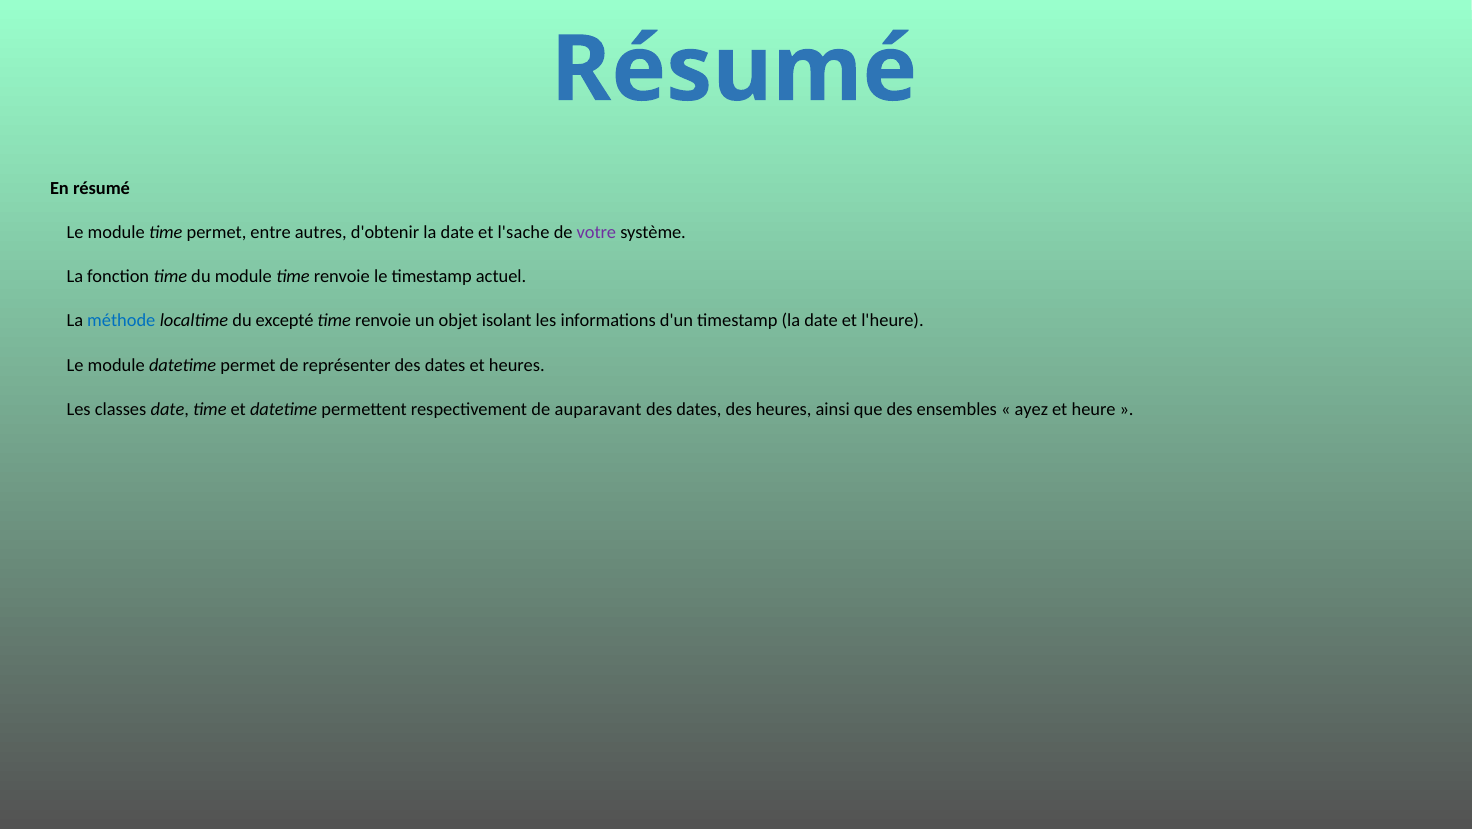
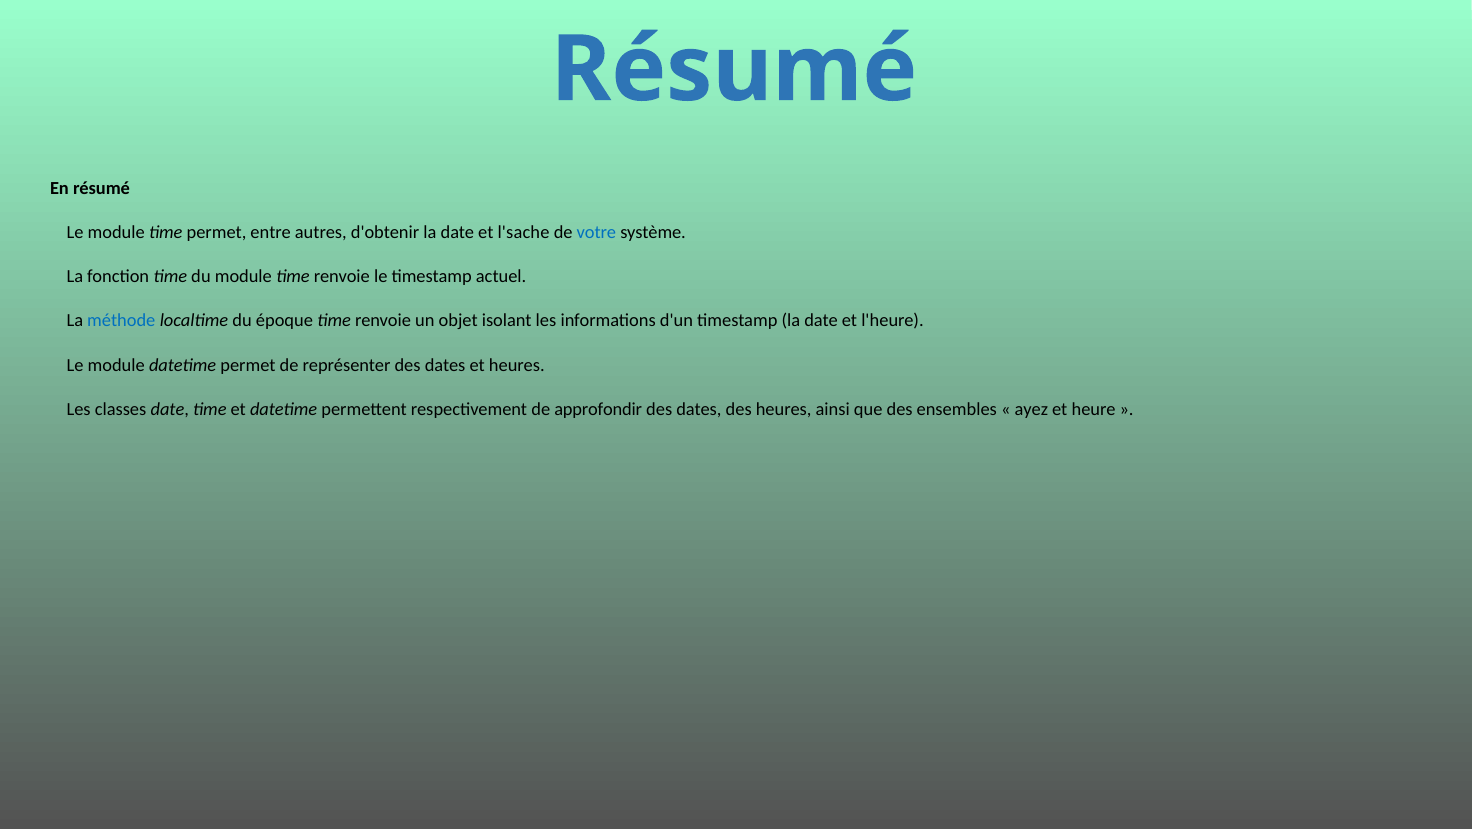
votre colour: purple -> blue (596, 233)
excepté: excepté -> époque (284, 321)
auparavant: auparavant -> approfondir (598, 410)
